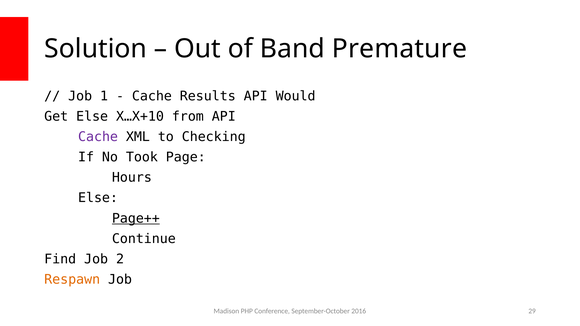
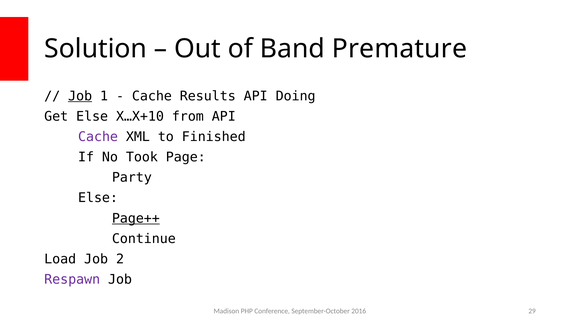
Job underline: none -> present (80, 96)
Would: Would -> Doing (296, 96)
Checking: Checking -> Finished (214, 137)
Hours: Hours -> Party (132, 178)
Find: Find -> Load (60, 259)
Respawn colour: orange -> purple (72, 280)
